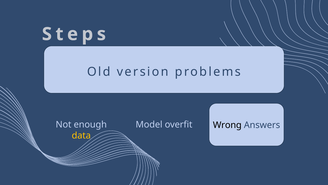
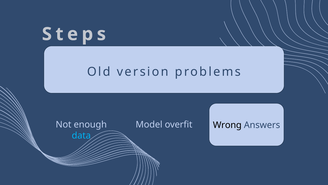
data colour: yellow -> light blue (81, 135)
